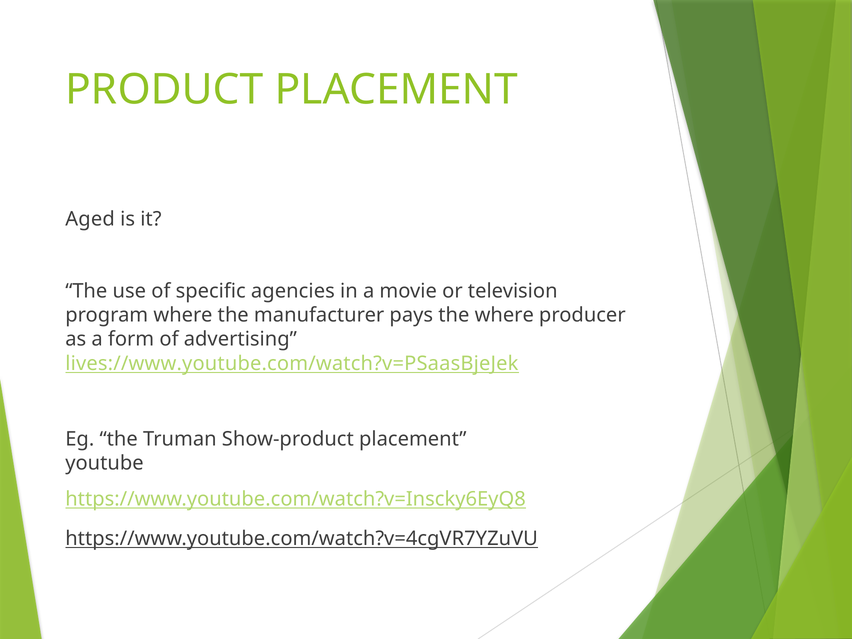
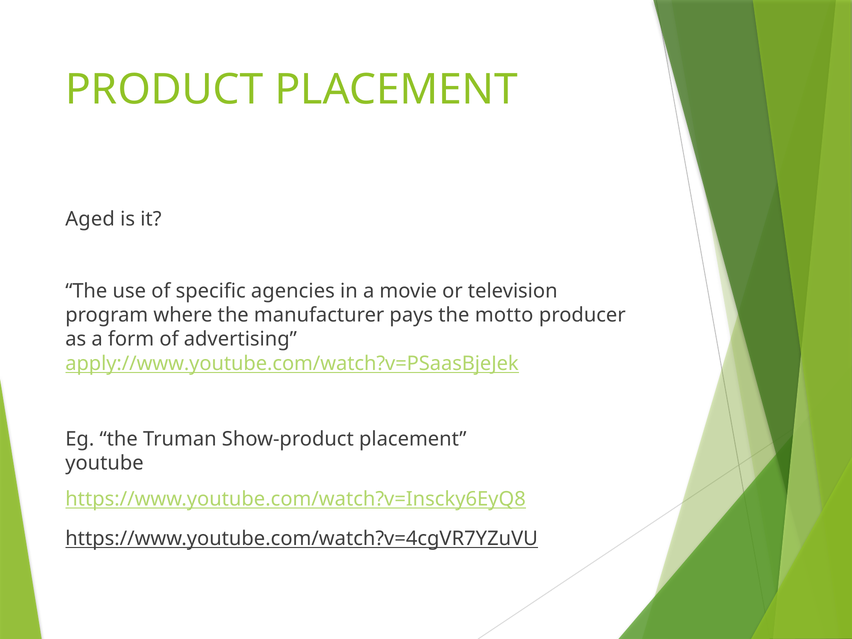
the where: where -> motto (504, 315)
lives://www.youtube.com/watch?v=PSaasBjeJek: lives://www.youtube.com/watch?v=PSaasBjeJek -> apply://www.youtube.com/watch?v=PSaasBjeJek (292, 364)
